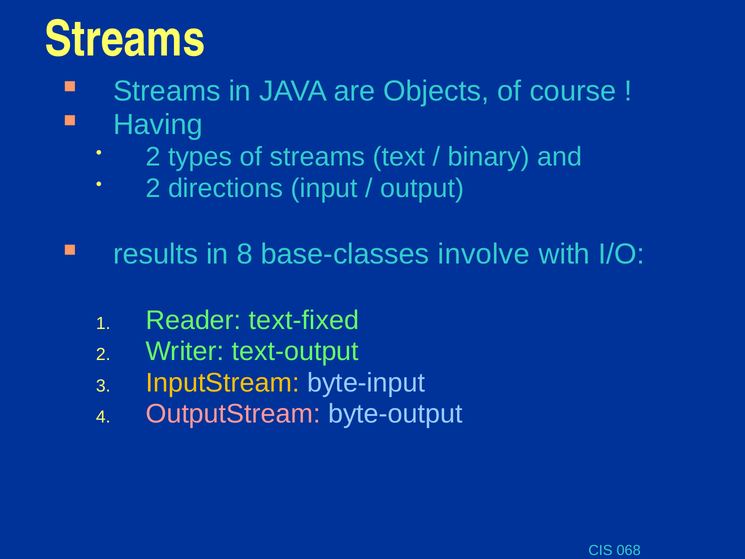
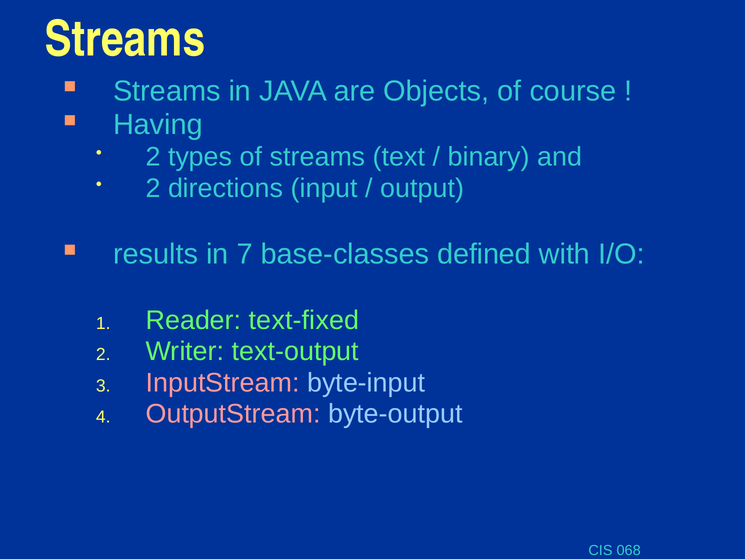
8: 8 -> 7 (245, 254)
involve: involve -> defined (484, 254)
InputStream colour: yellow -> pink (223, 382)
